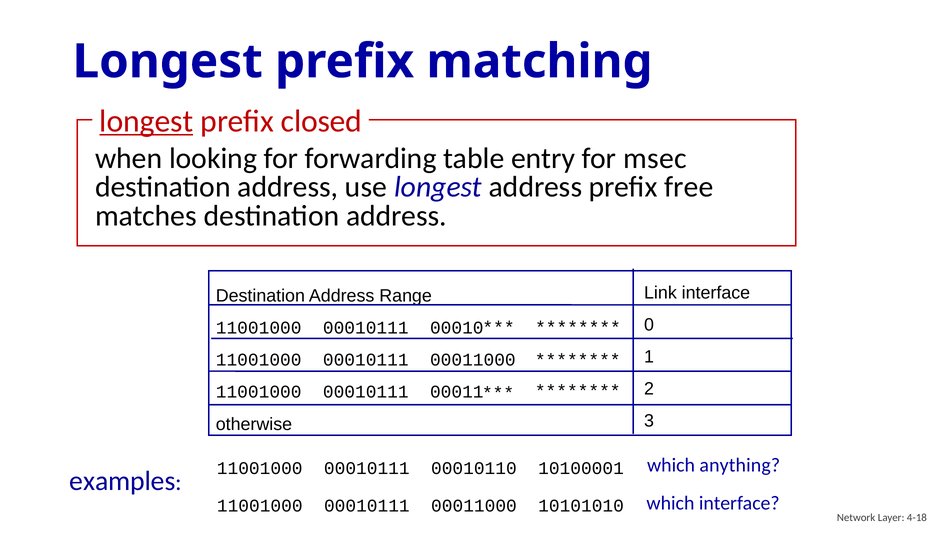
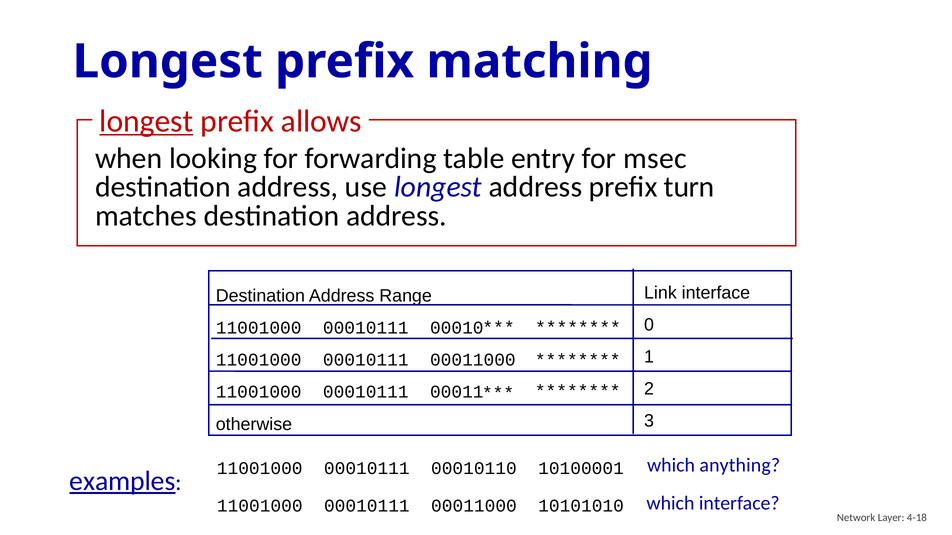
closed: closed -> allows (321, 121)
free: free -> turn (689, 187)
examples underline: none -> present (122, 481)
